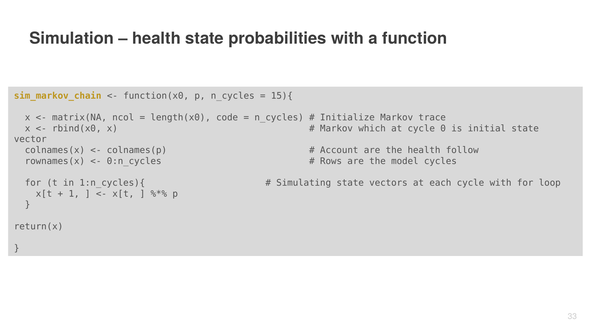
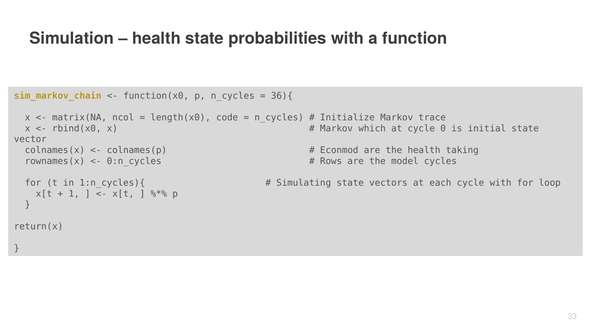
15){: 15){ -> 36){ (282, 96)
Account: Account -> Econmod (339, 150)
follow: follow -> taking (462, 150)
